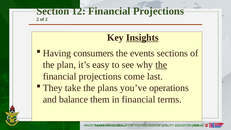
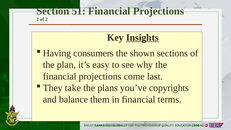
12: 12 -> 51 (79, 11)
events: events -> shown (142, 53)
the underline: present -> none (161, 65)
operations: operations -> copyrights (169, 88)
